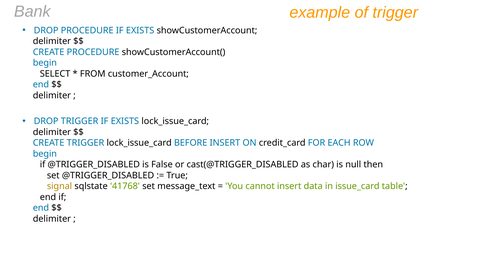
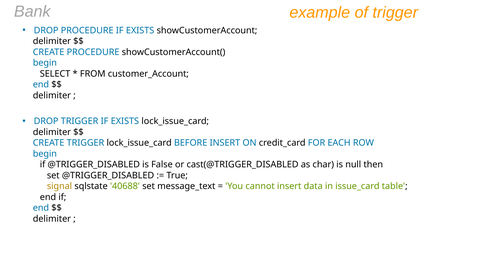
41768: 41768 -> 40688 (125, 186)
